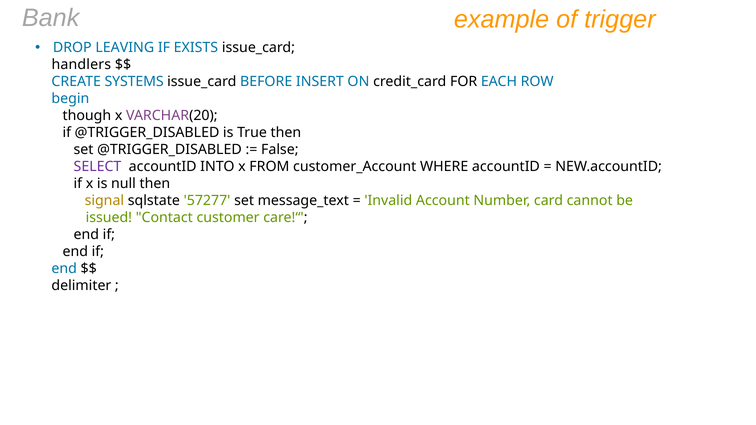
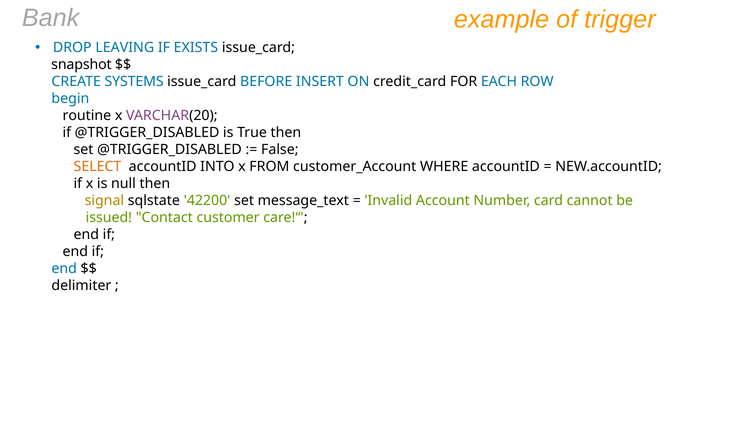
handlers: handlers -> snapshot (81, 65)
though: though -> routine (87, 116)
SELECT colour: purple -> orange (97, 167)
57277: 57277 -> 42200 (207, 201)
